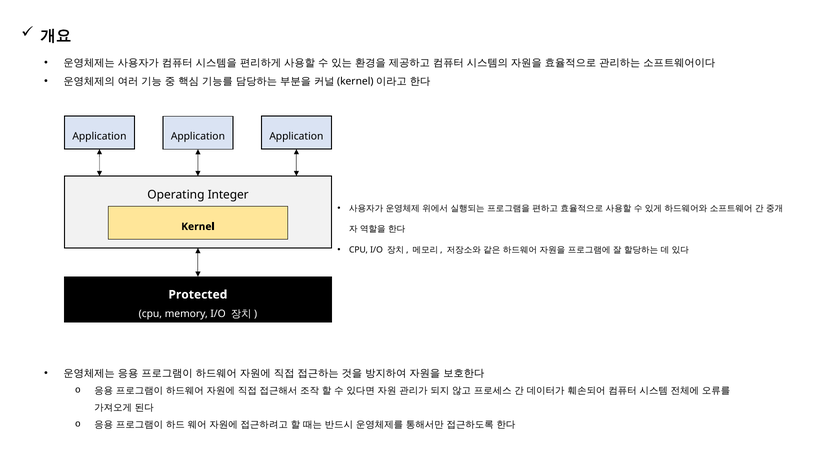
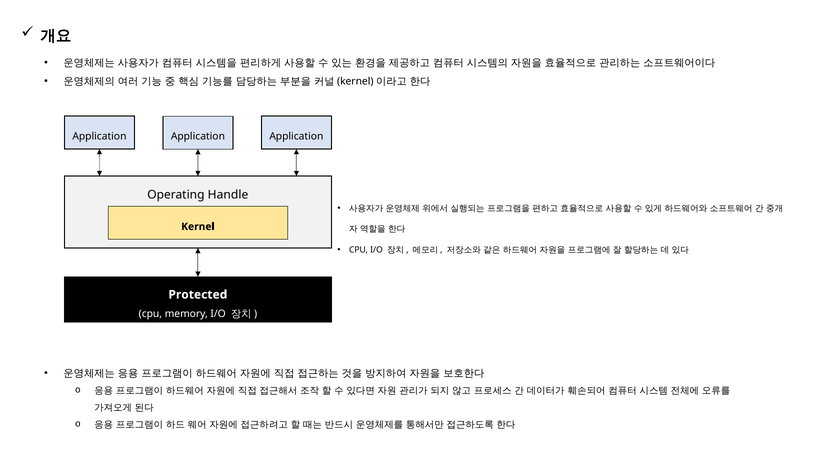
Integer: Integer -> Handle (228, 195)
